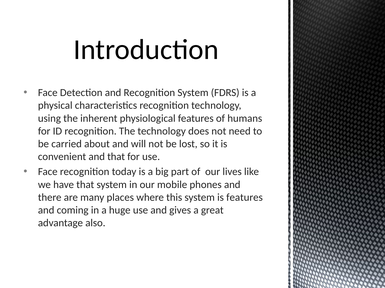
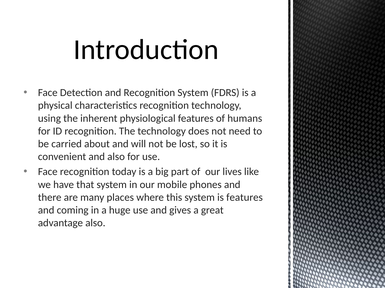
and that: that -> also (116, 157)
